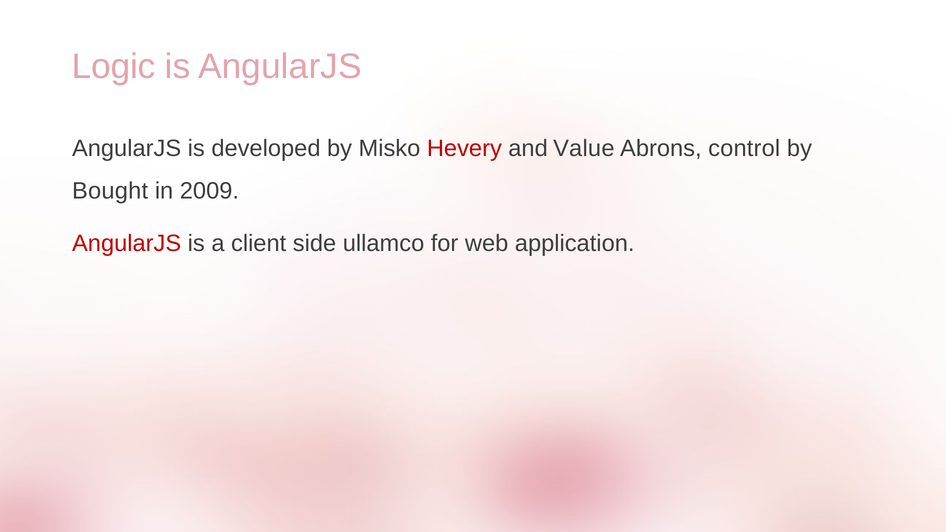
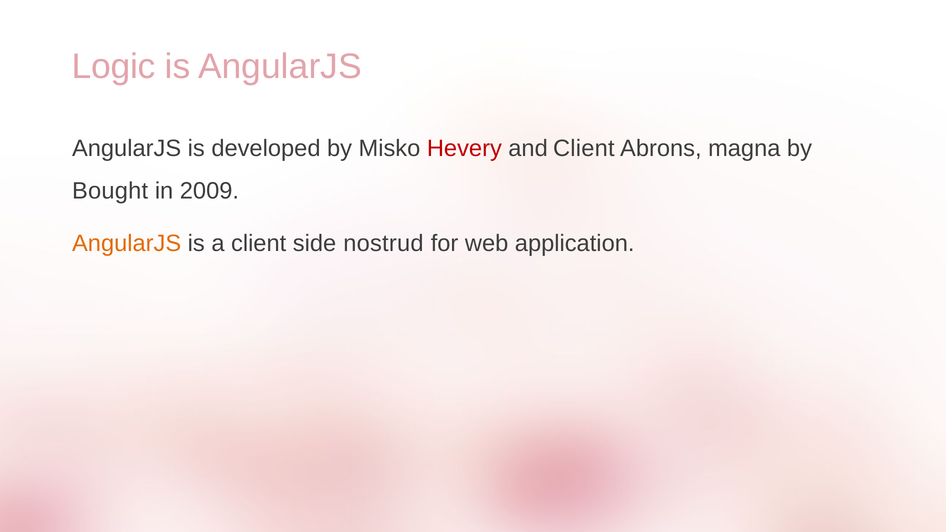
and Value: Value -> Client (584, 148)
control: control -> magna (744, 148)
AngularJS colour: red -> orange (127, 243)
ullamco: ullamco -> nostrud (383, 243)
